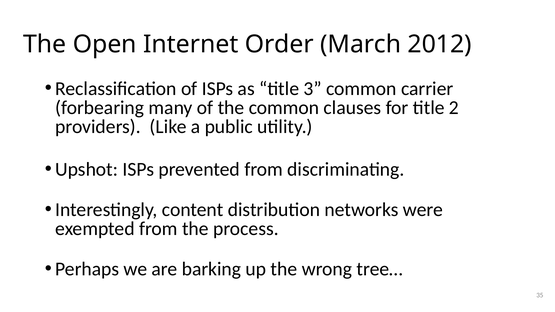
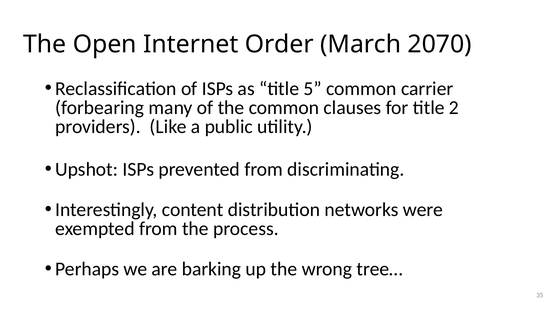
2012: 2012 -> 2070 (440, 44)
3: 3 -> 5 (313, 89)
